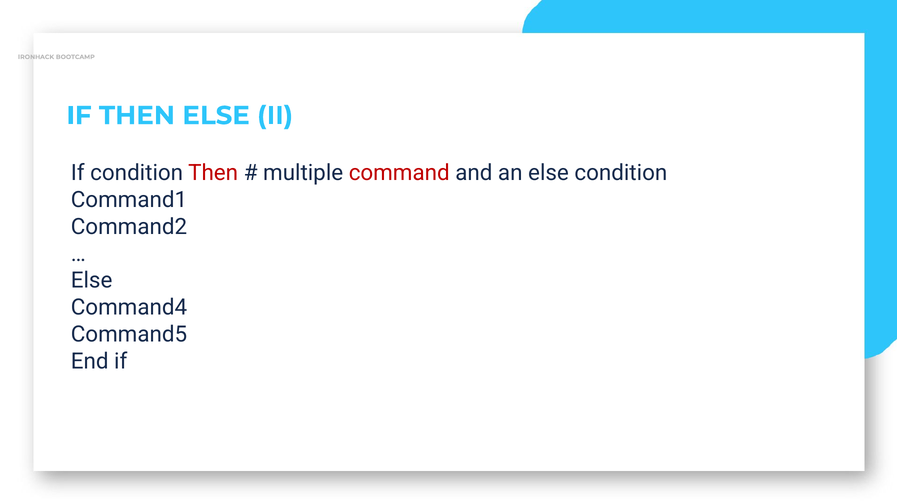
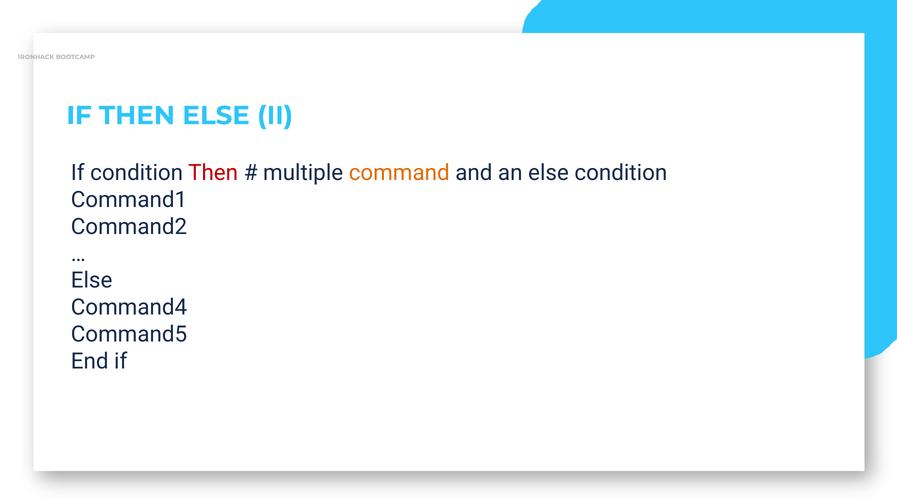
command colour: red -> orange (399, 173)
